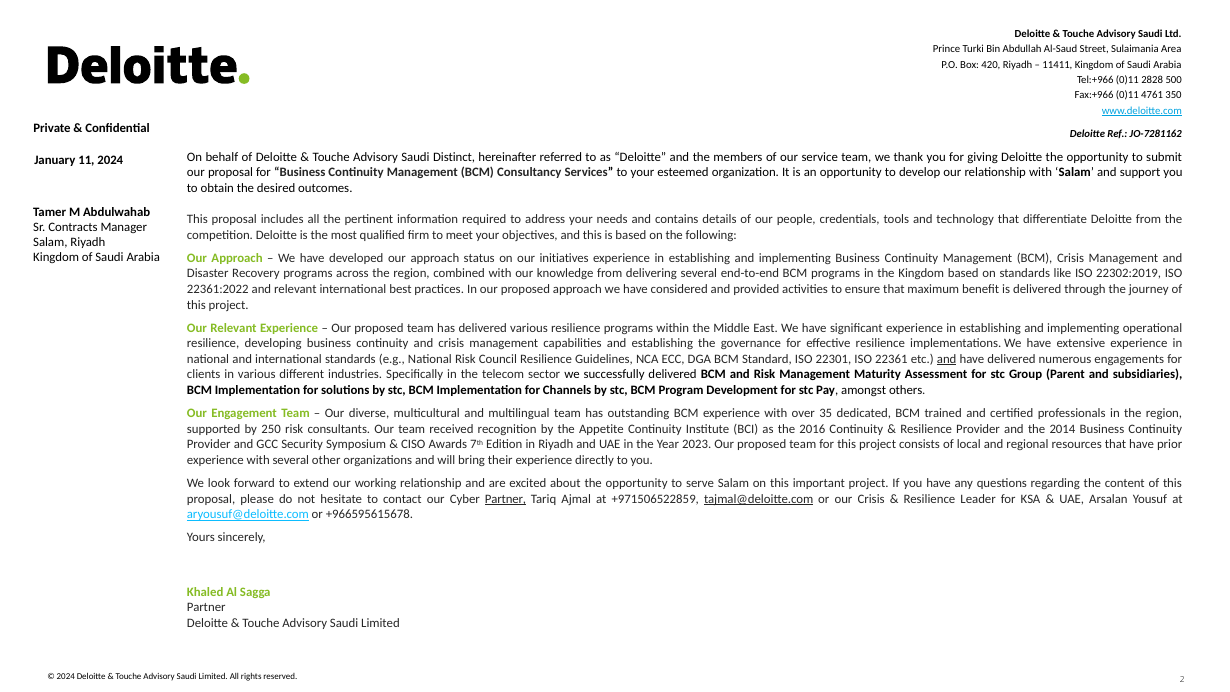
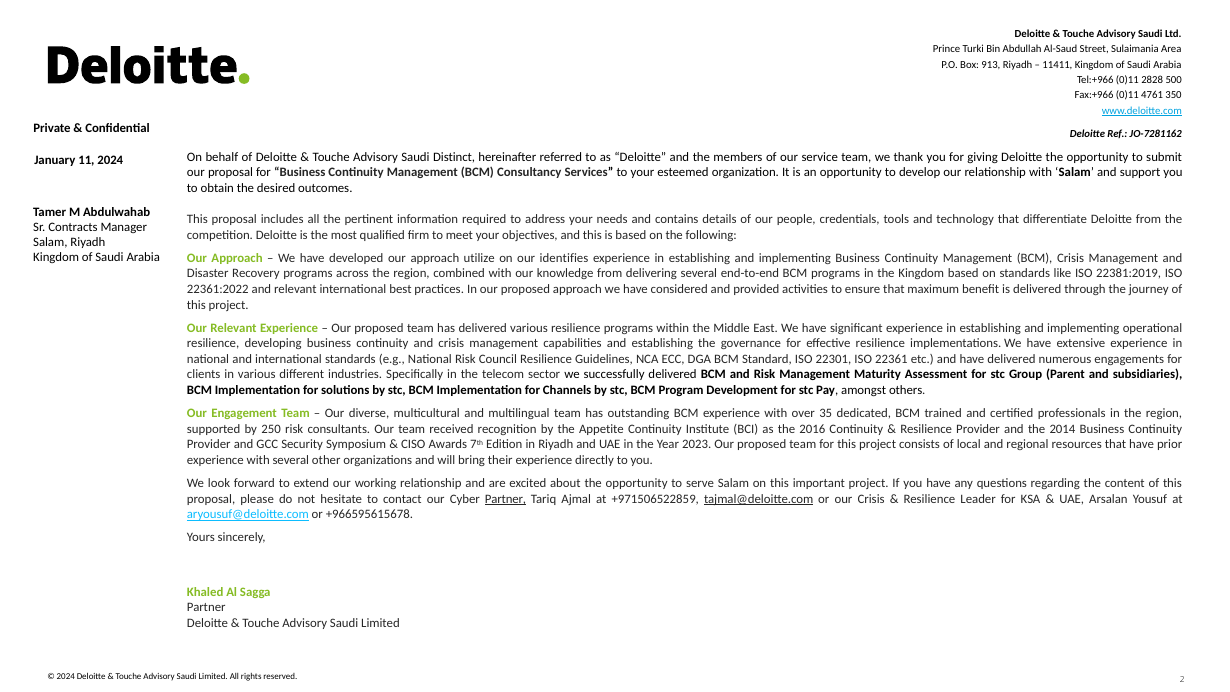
420: 420 -> 913 (991, 64)
status: status -> utilize (479, 258)
initiatives: initiatives -> identifies (564, 258)
22302:2019: 22302:2019 -> 22381:2019 (1129, 274)
and underline: present -> none (947, 359)
